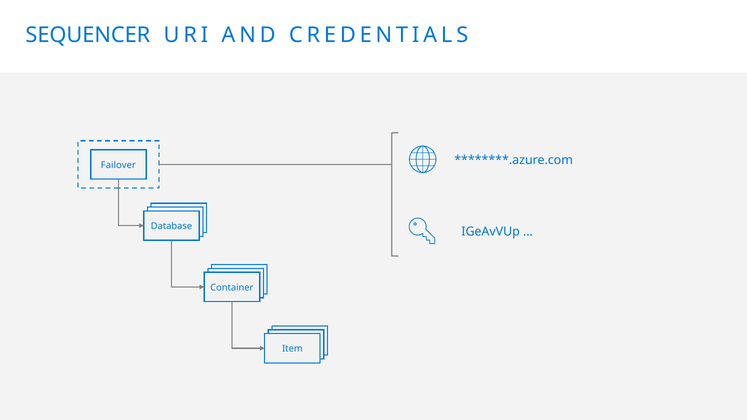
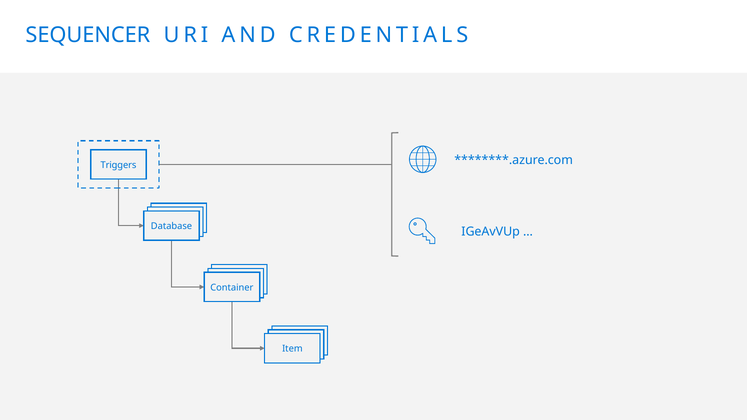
Failover: Failover -> Triggers (118, 165)
